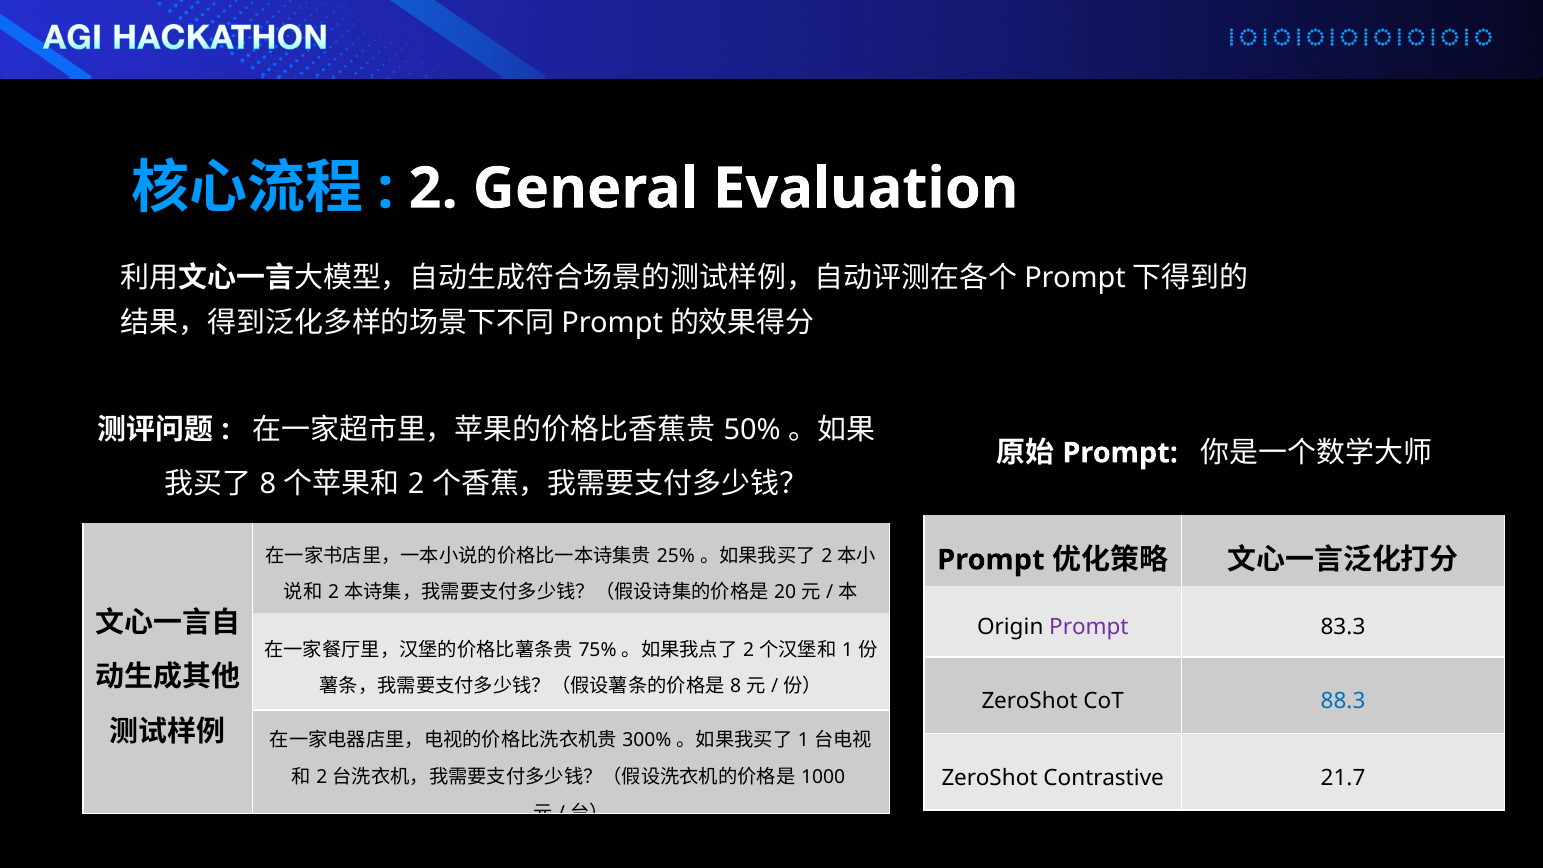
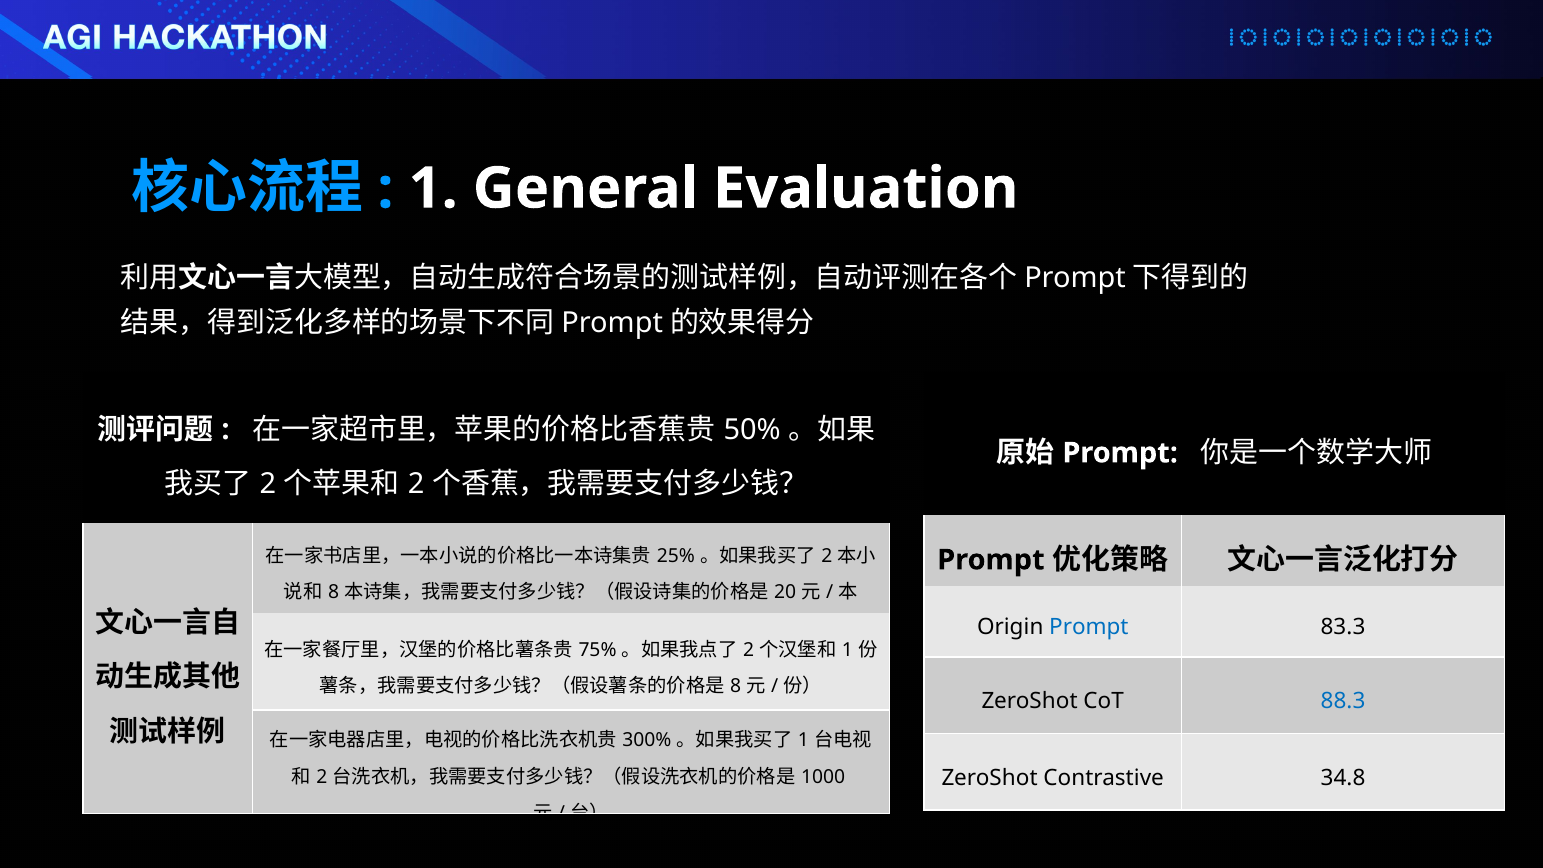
2: 2 -> 1 (433, 189)
8: 8 -> 2 (268, 484)
2: 2 -> 8 (334, 592)
Prompt colour: purple -> blue (1089, 627)
21.7: 21.7 -> 34.8 (1343, 778)
